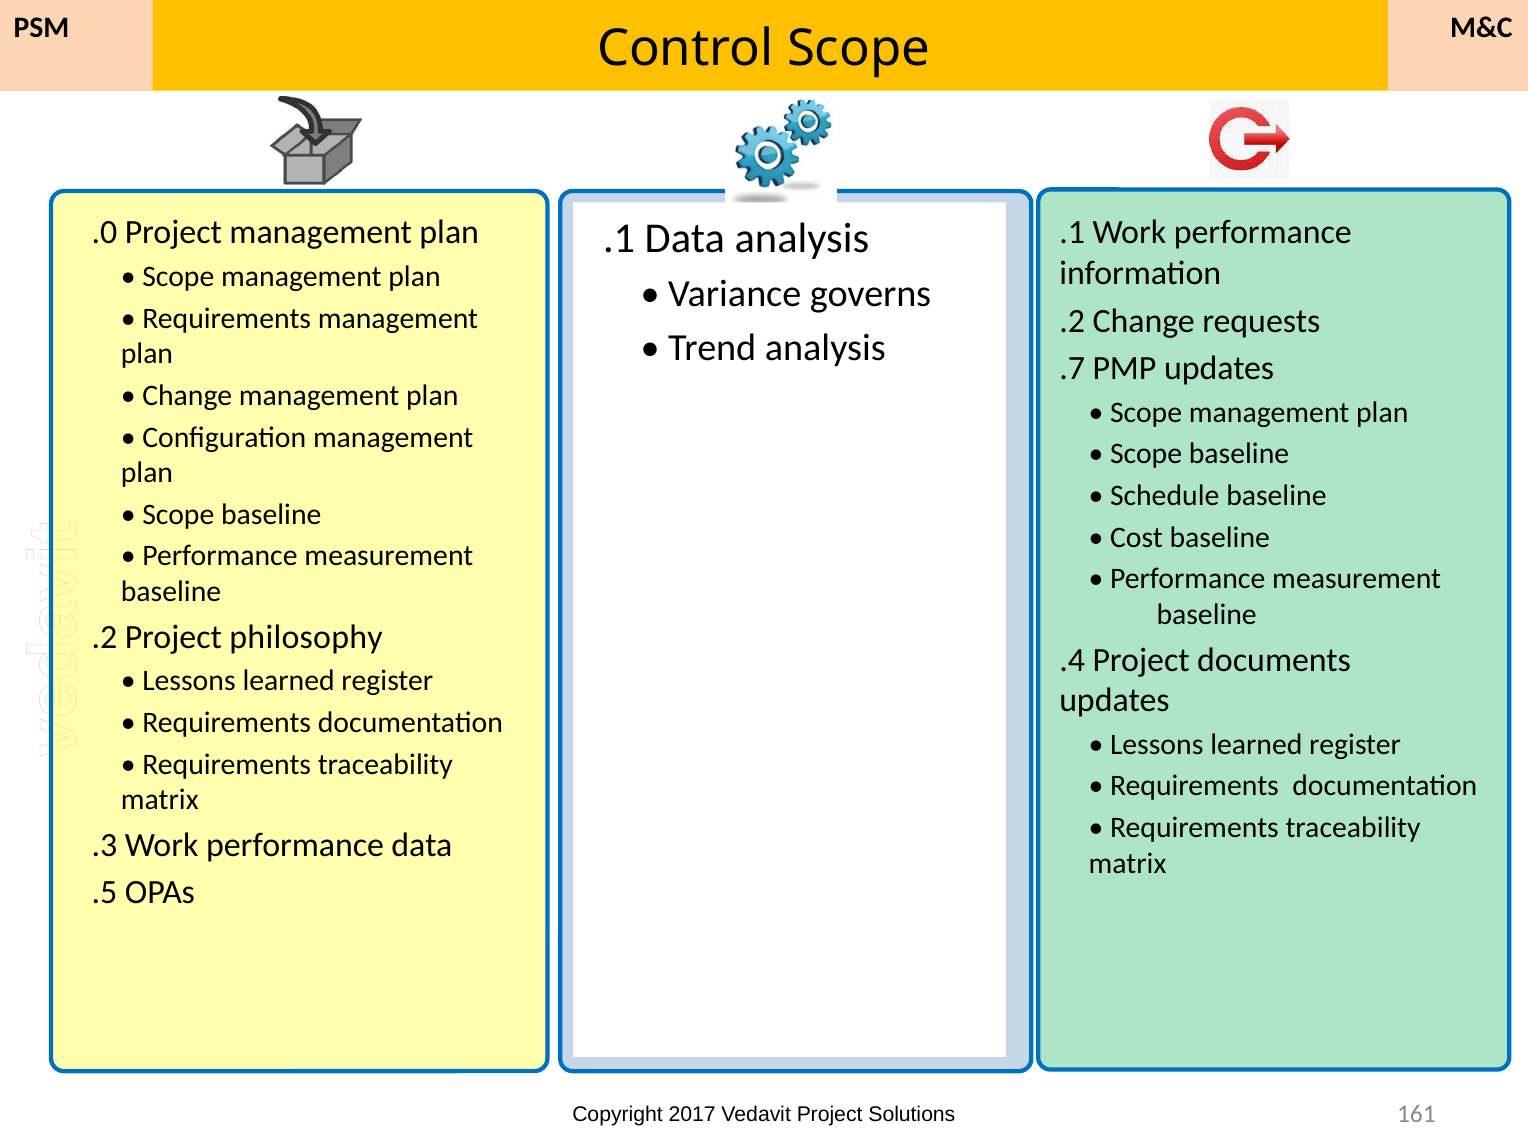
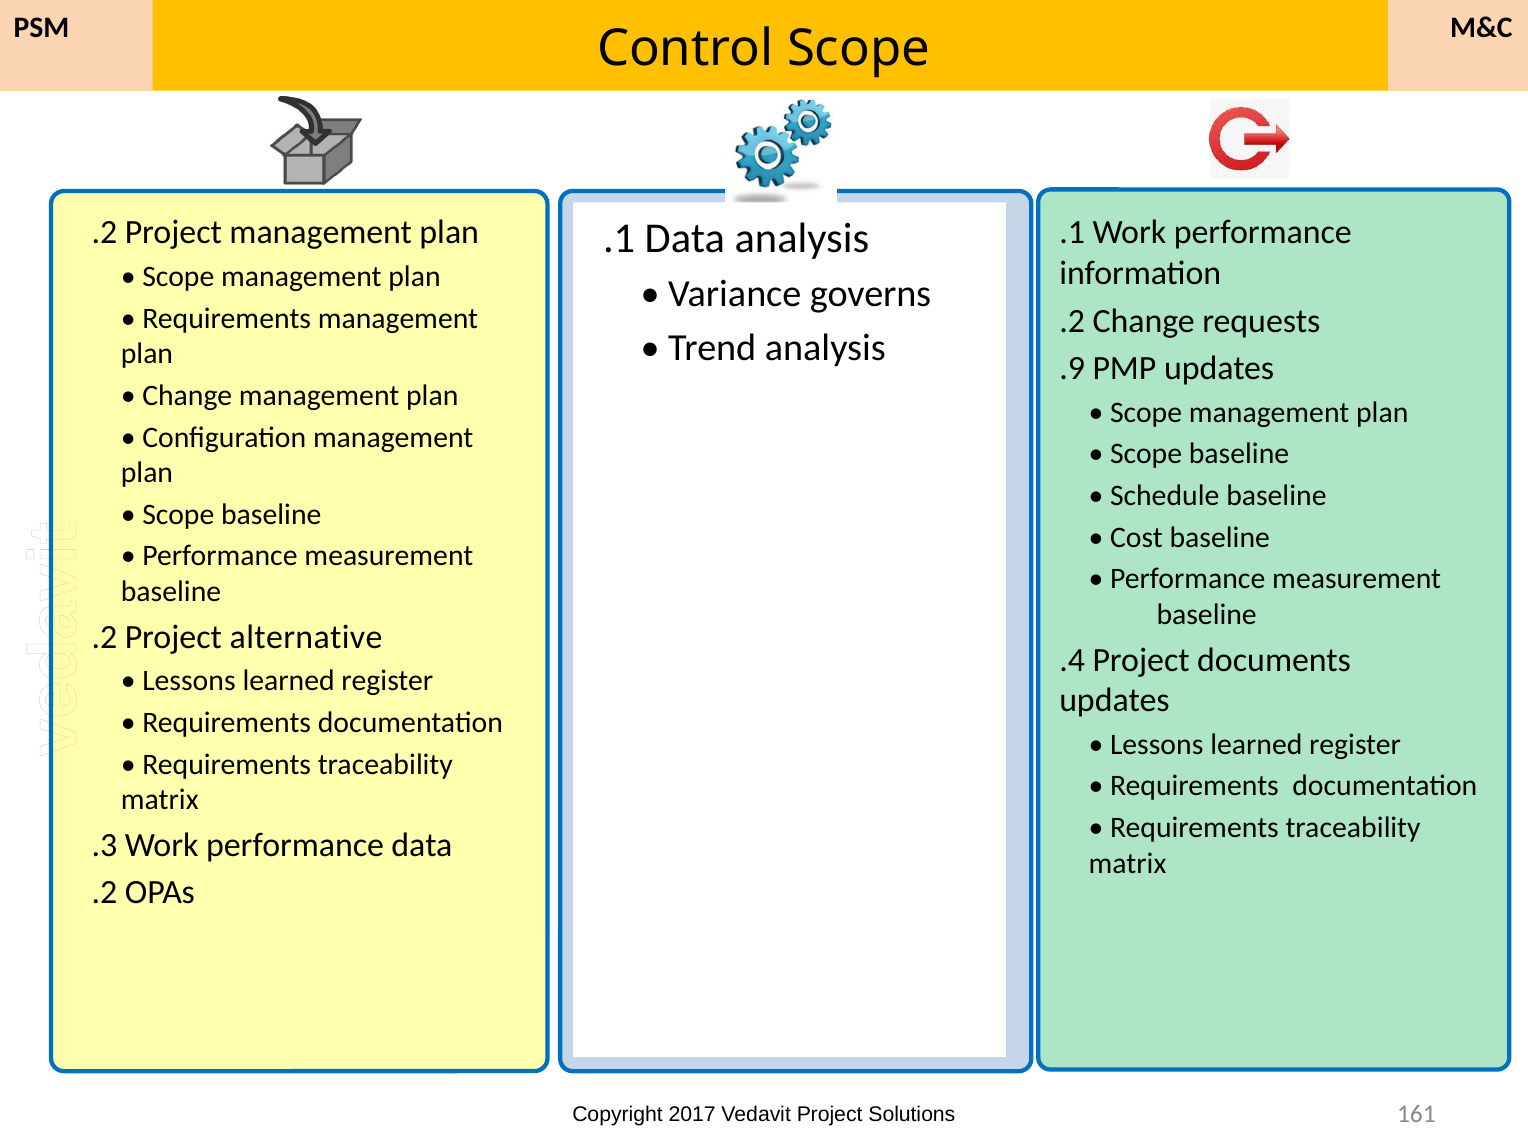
.0: .0 -> .2 (105, 233)
.7: .7 -> .9 (1072, 369)
philosophy: philosophy -> alternative (306, 637)
.5: .5 -> .2 (105, 893)
